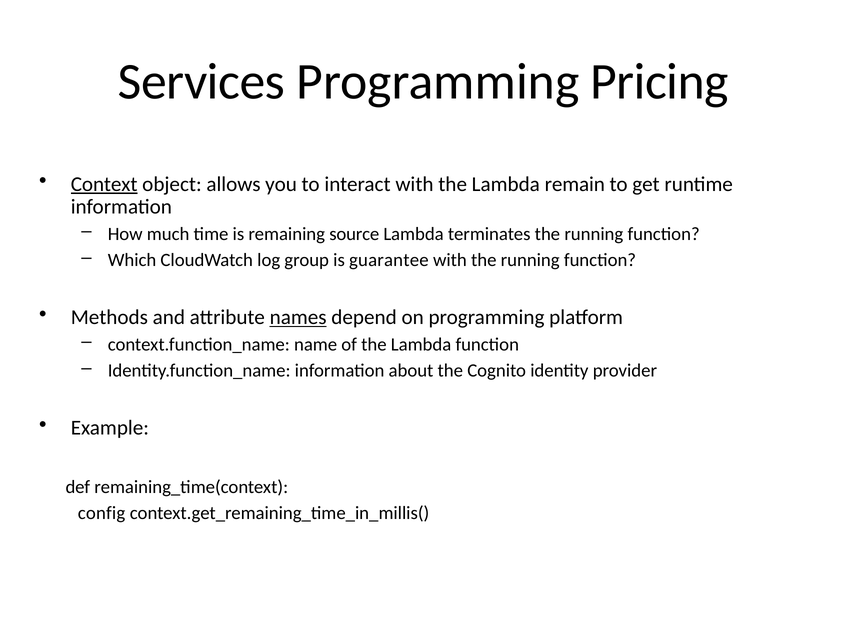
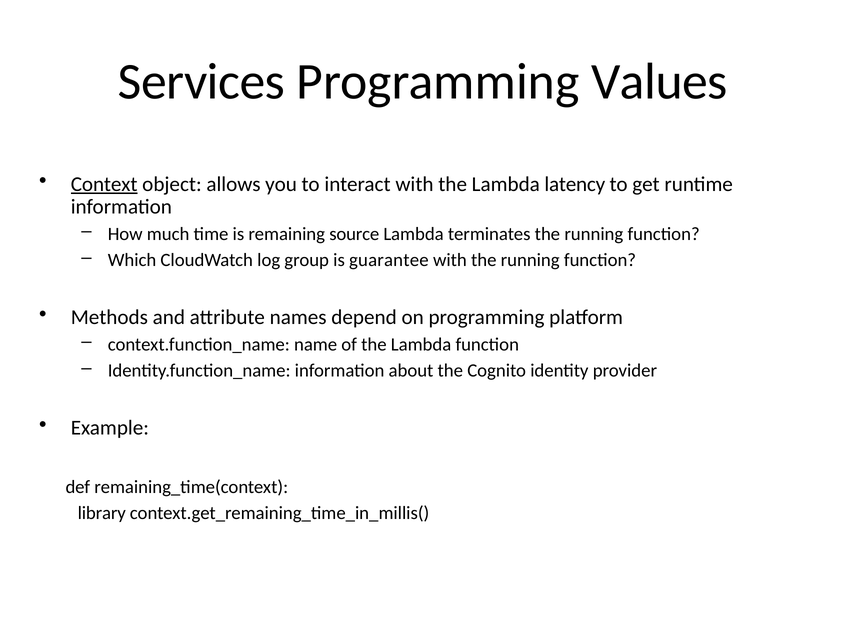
Pricing: Pricing -> Values (659, 82)
remain: remain -> latency (575, 184)
names underline: present -> none (298, 318)
config: config -> library (102, 514)
